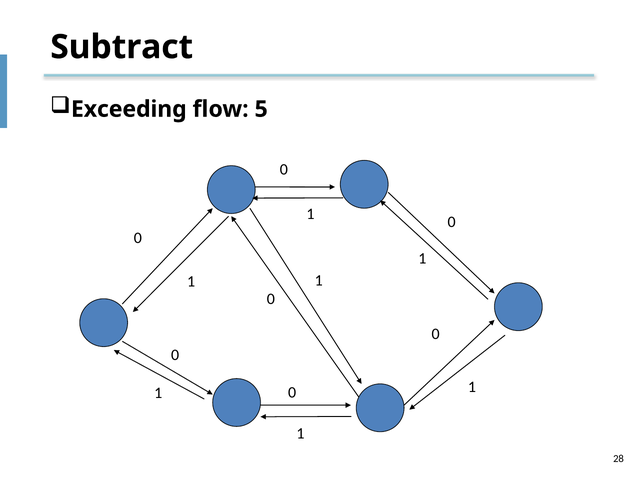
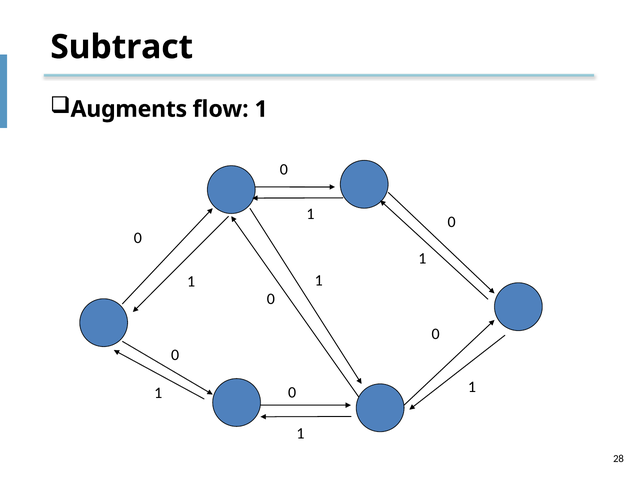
Exceeding: Exceeding -> Augments (129, 109)
flow 5: 5 -> 1 (261, 109)
